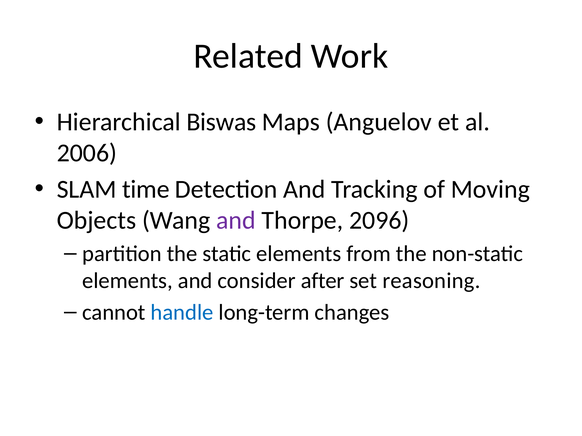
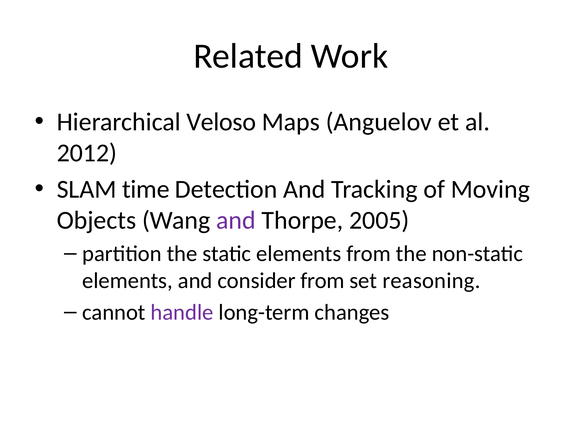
Biswas: Biswas -> Veloso (221, 122)
2006: 2006 -> 2012 (87, 153)
2096: 2096 -> 2005 (379, 221)
consider after: after -> from (323, 281)
handle colour: blue -> purple (182, 313)
